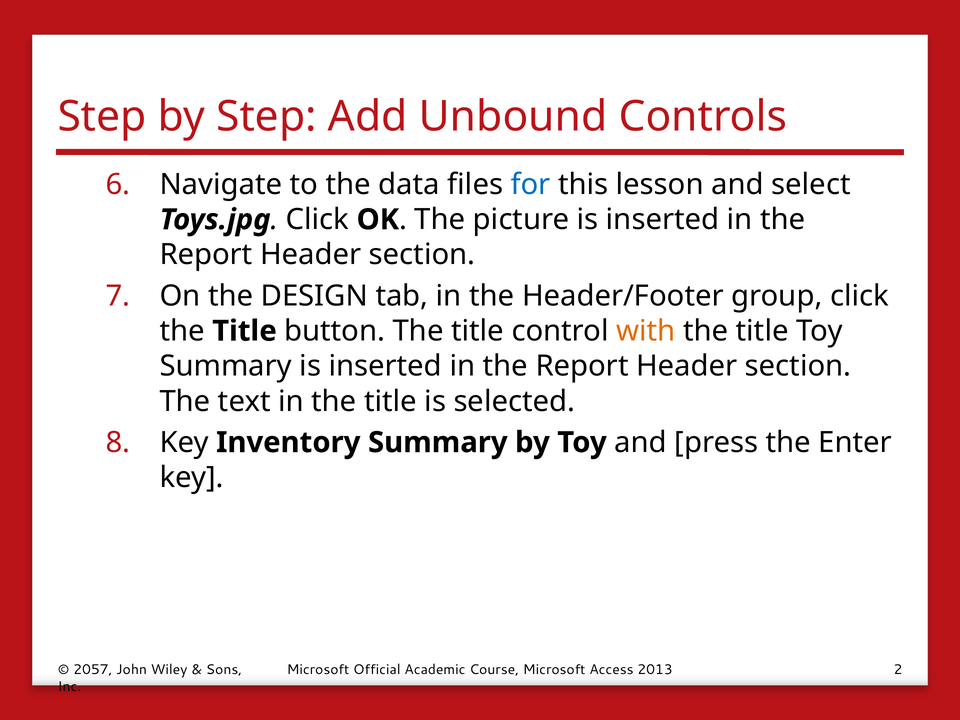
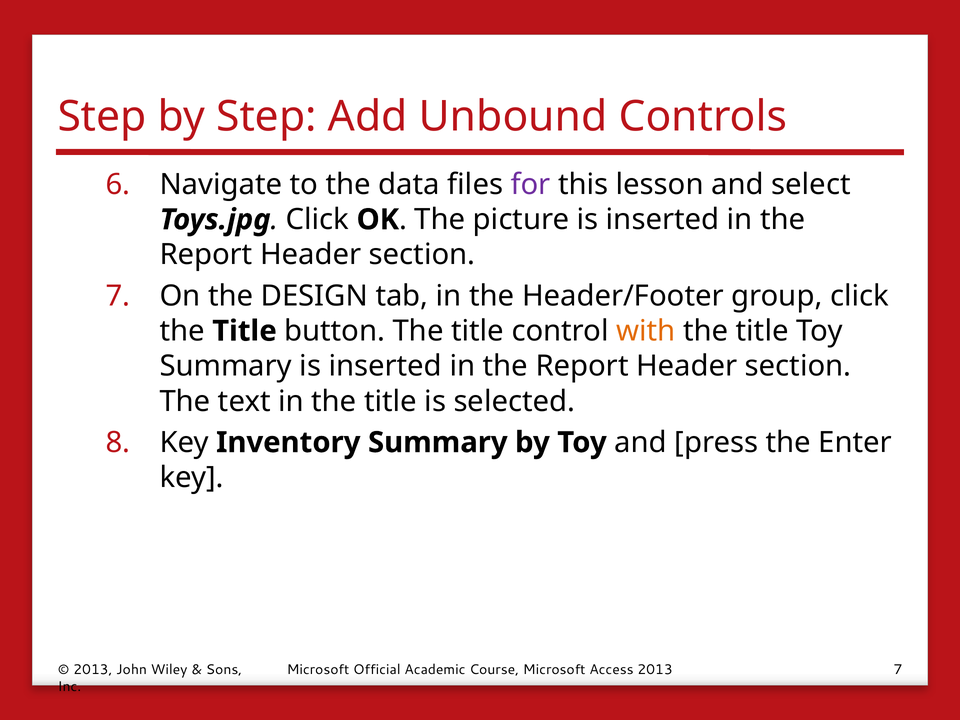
for colour: blue -> purple (531, 184)
2057: 2057 -> 2013 (93, 670)
2013 2: 2 -> 7 (898, 670)
